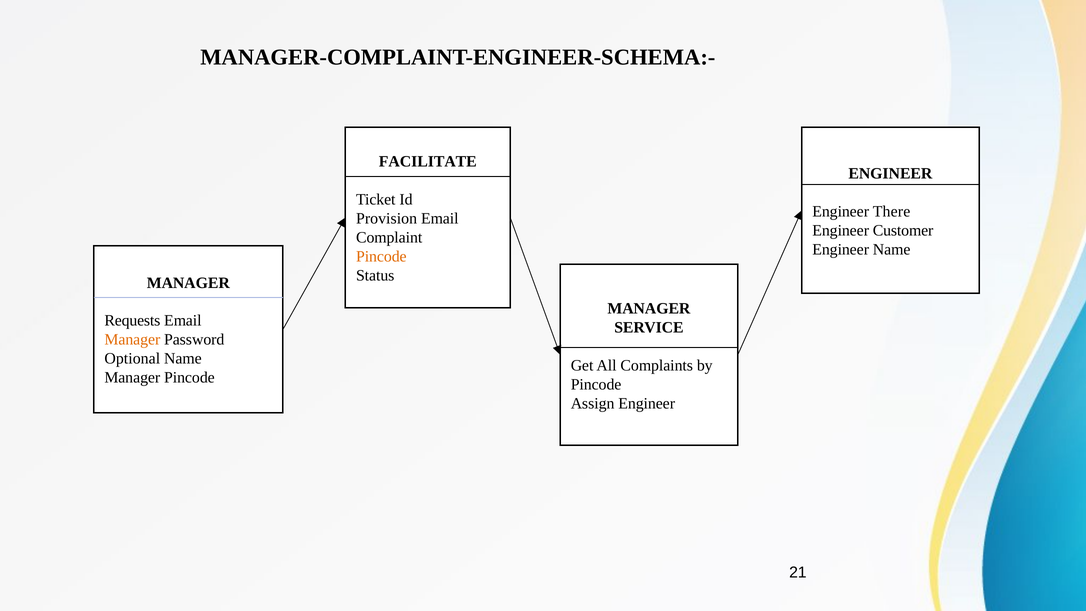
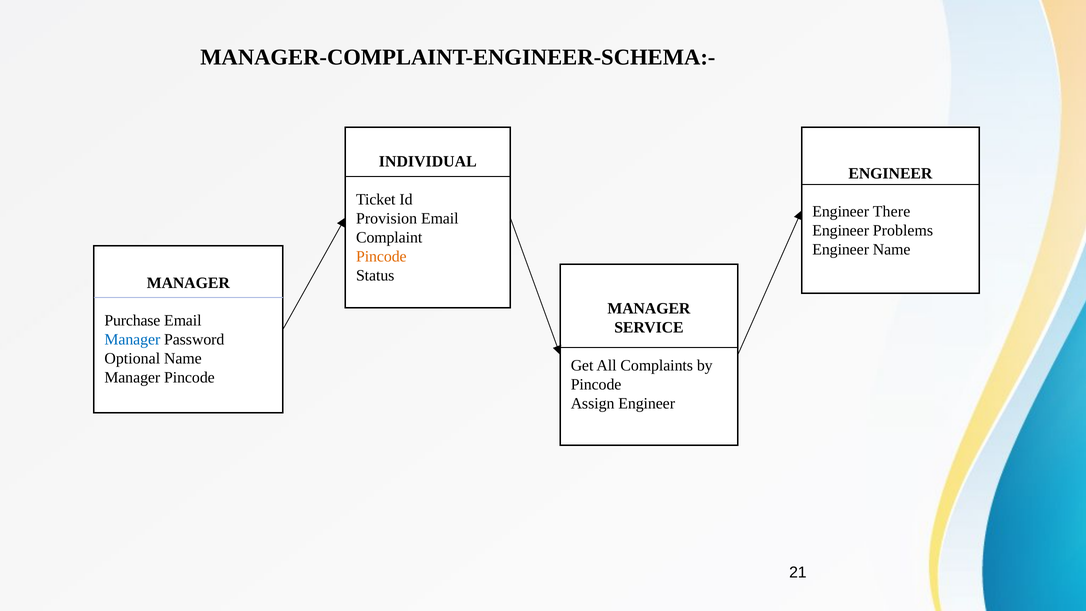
FACILITATE: FACILITATE -> INDIVIDUAL (428, 162)
Customer: Customer -> Problems (903, 230)
Requests: Requests -> Purchase (132, 321)
Manager colour: orange -> blue (132, 340)
